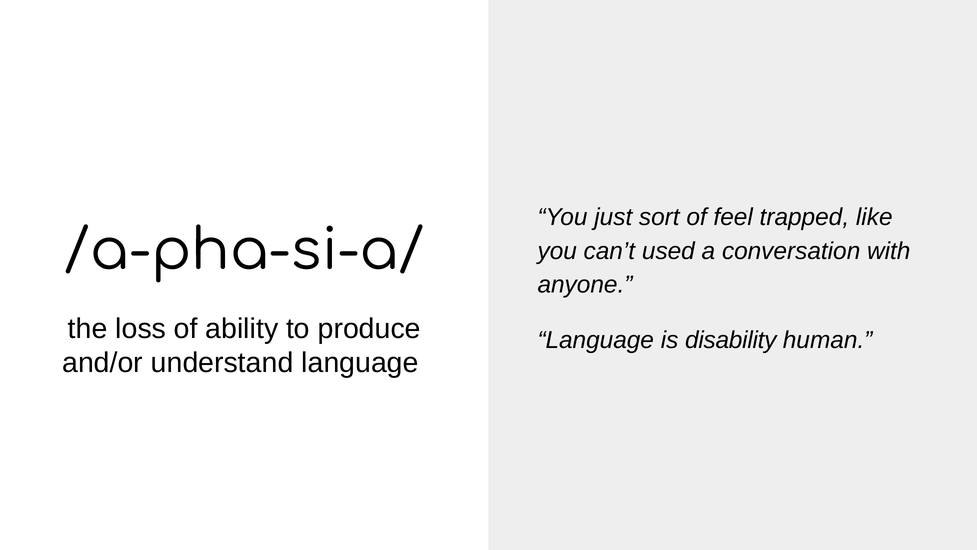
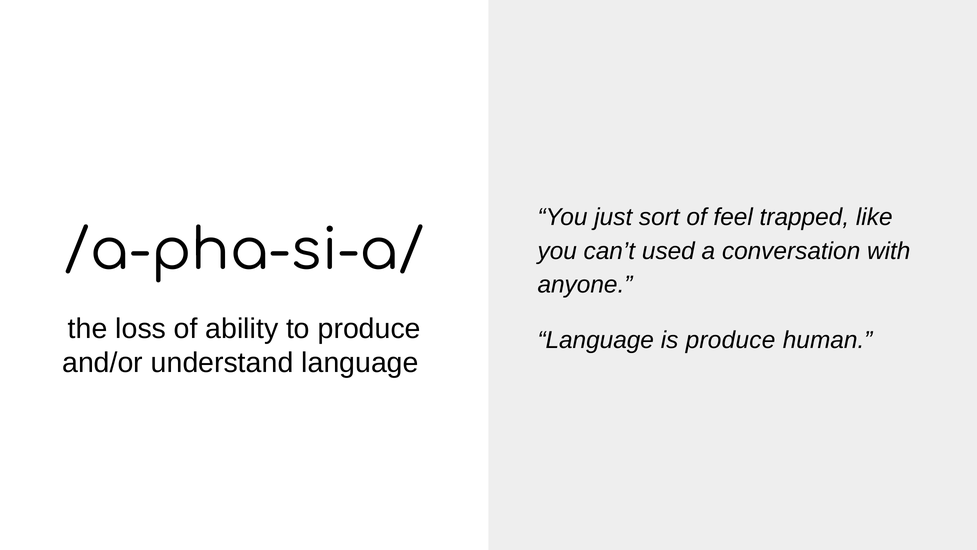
is disability: disability -> produce (731, 340)
